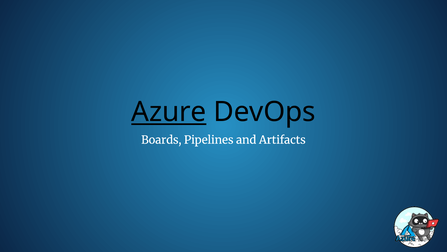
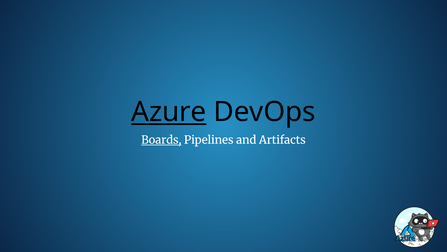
Boards underline: none -> present (161, 140)
